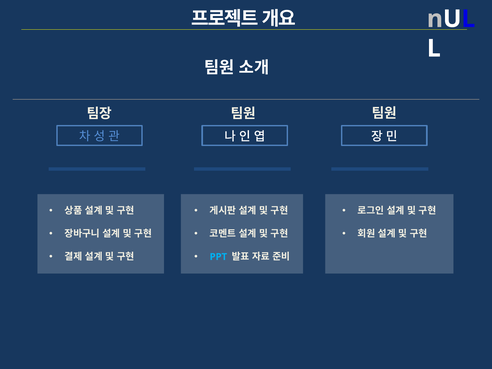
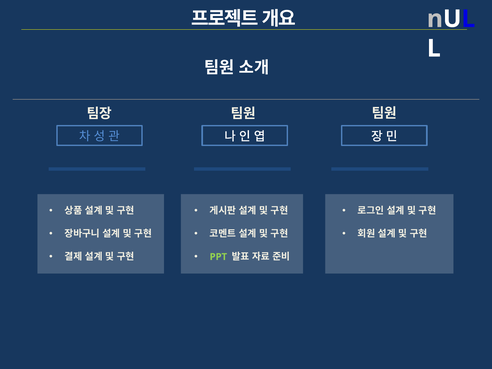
PPT colour: light blue -> light green (218, 257)
